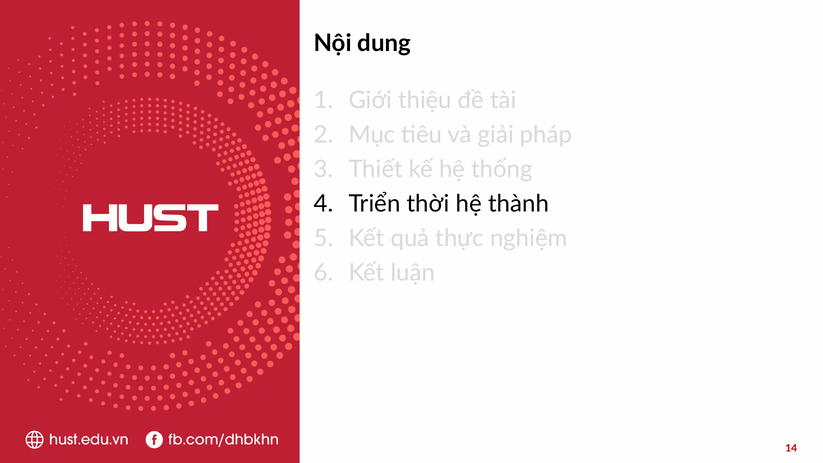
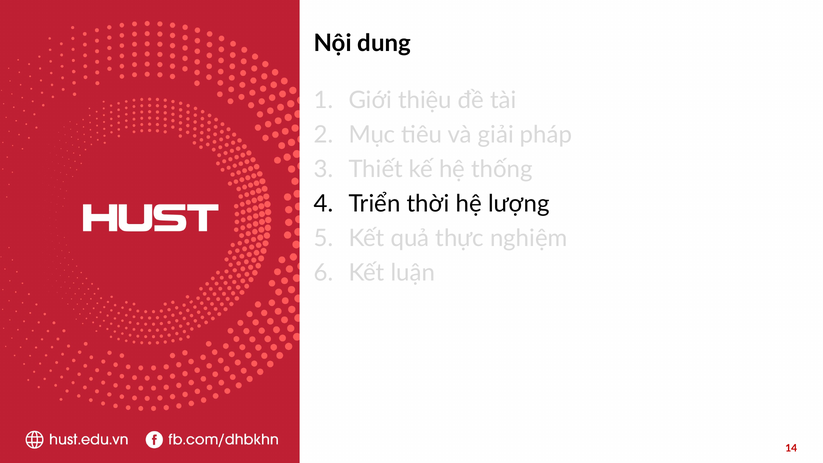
thành: thành -> lượng (519, 204)
